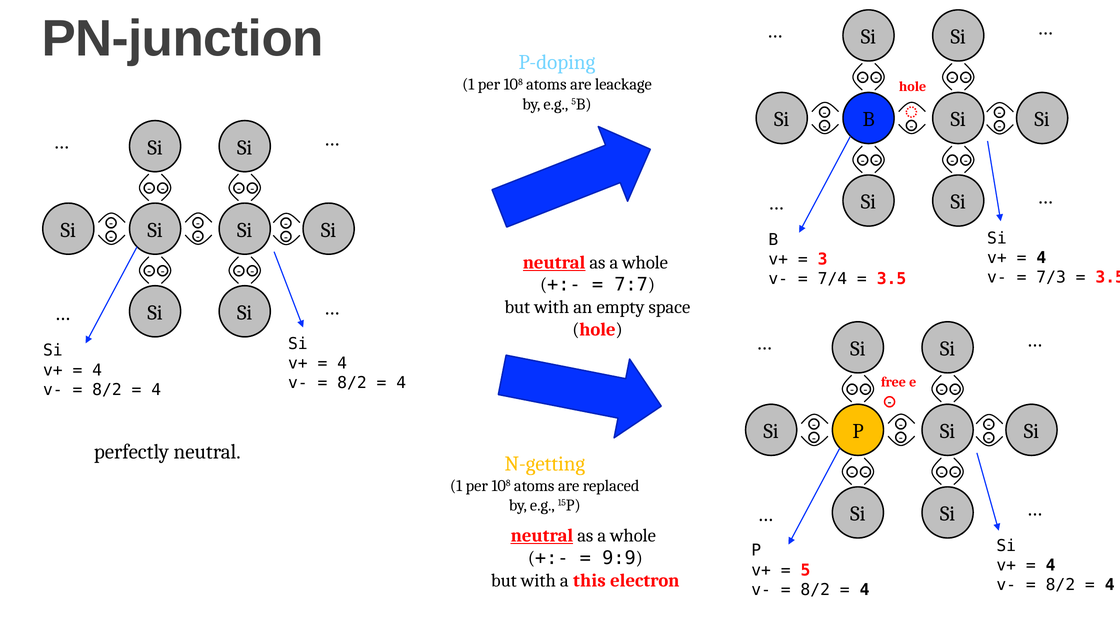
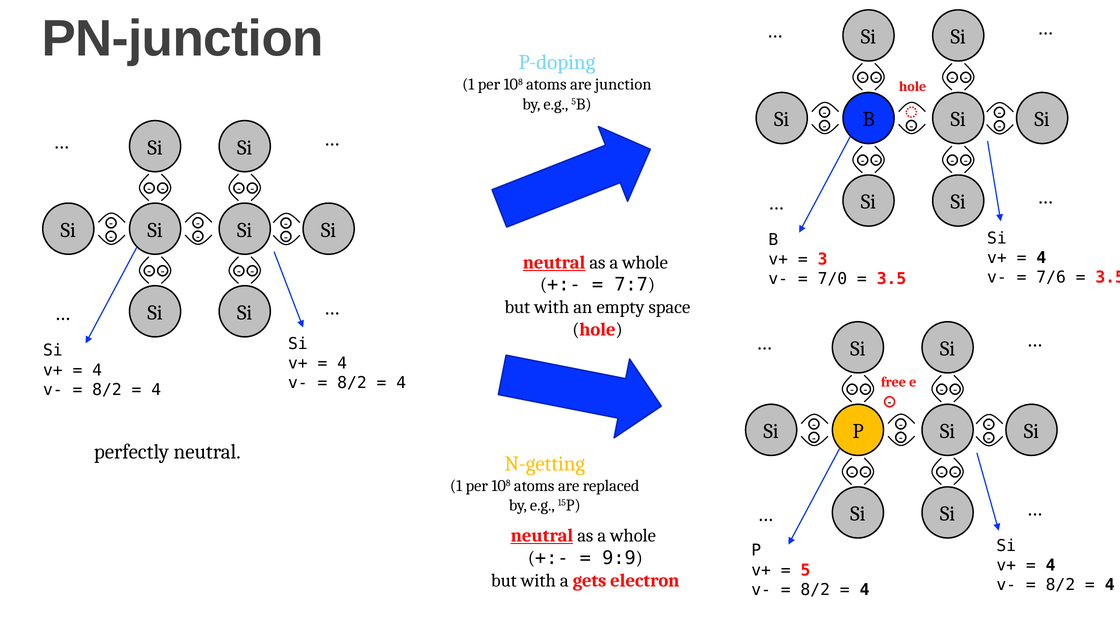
leackage: leackage -> junction (623, 85)
7/3: 7/3 -> 7/6 (1051, 277)
7/4: 7/4 -> 7/0 (832, 279)
this: this -> gets (590, 580)
